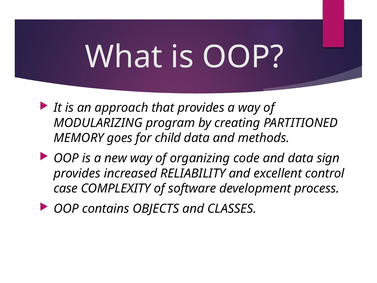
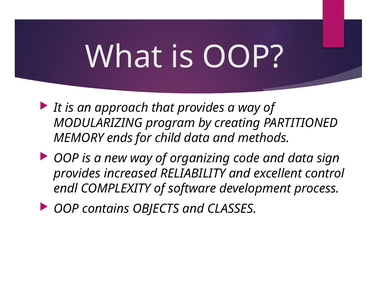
goes: goes -> ends (120, 138)
case: case -> endl (66, 188)
